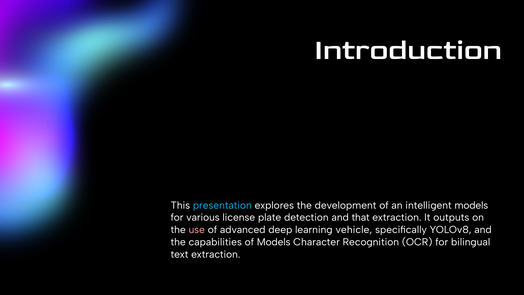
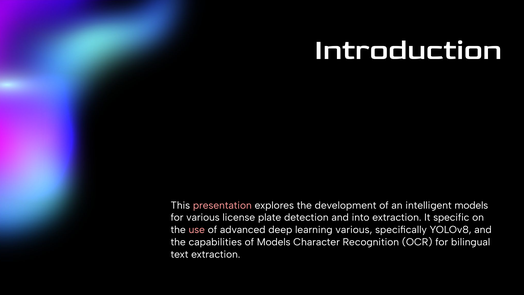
presentation colour: light blue -> pink (222, 205)
that: that -> into (361, 217)
outputs: outputs -> specific (451, 217)
learning vehicle: vehicle -> various (354, 230)
